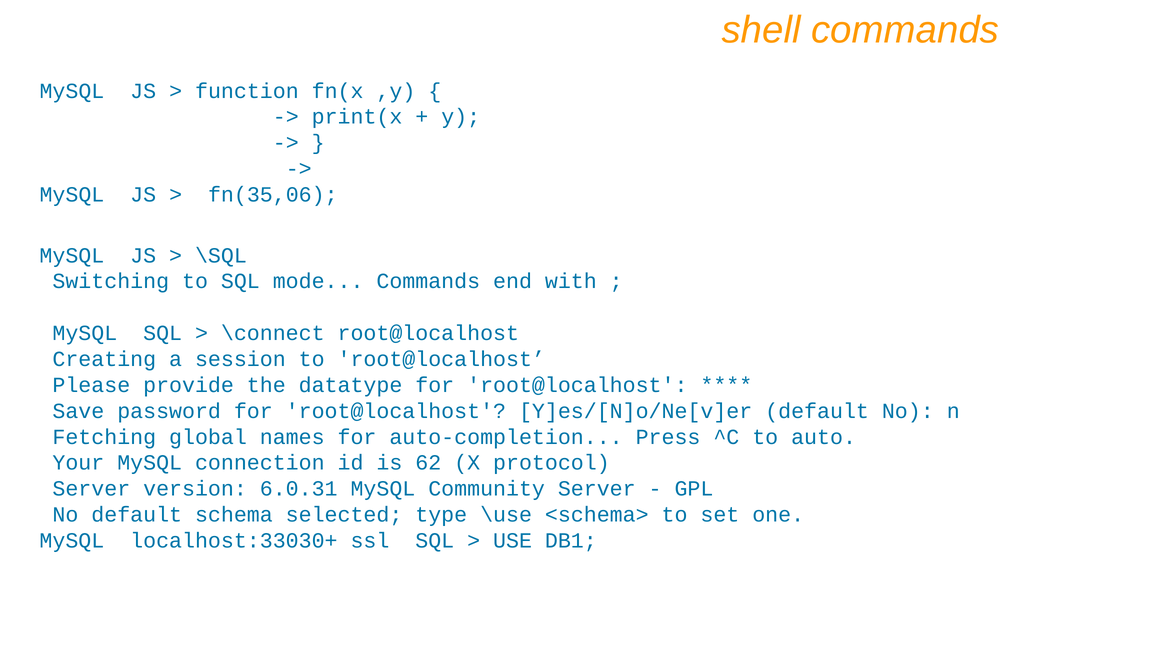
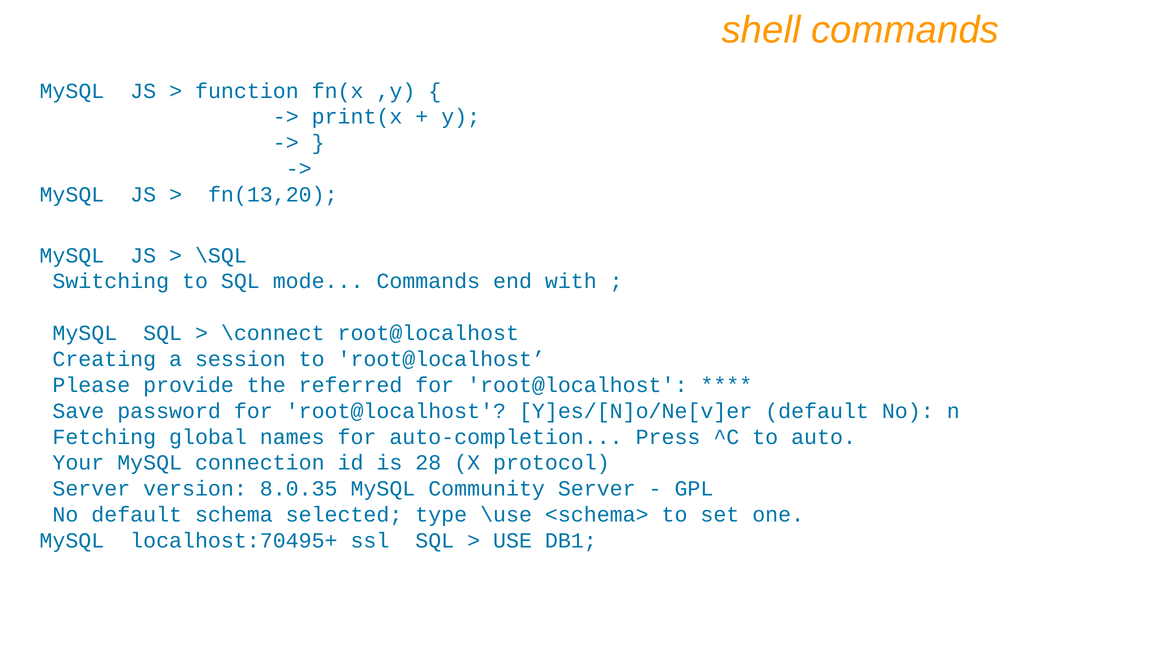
fn(35,06: fn(35,06 -> fn(13,20 (273, 195)
datatype: datatype -> referred (351, 385)
62: 62 -> 28 (428, 463)
6.0.31: 6.0.31 -> 8.0.35 (299, 489)
localhost:33030+: localhost:33030+ -> localhost:70495+ (234, 541)
